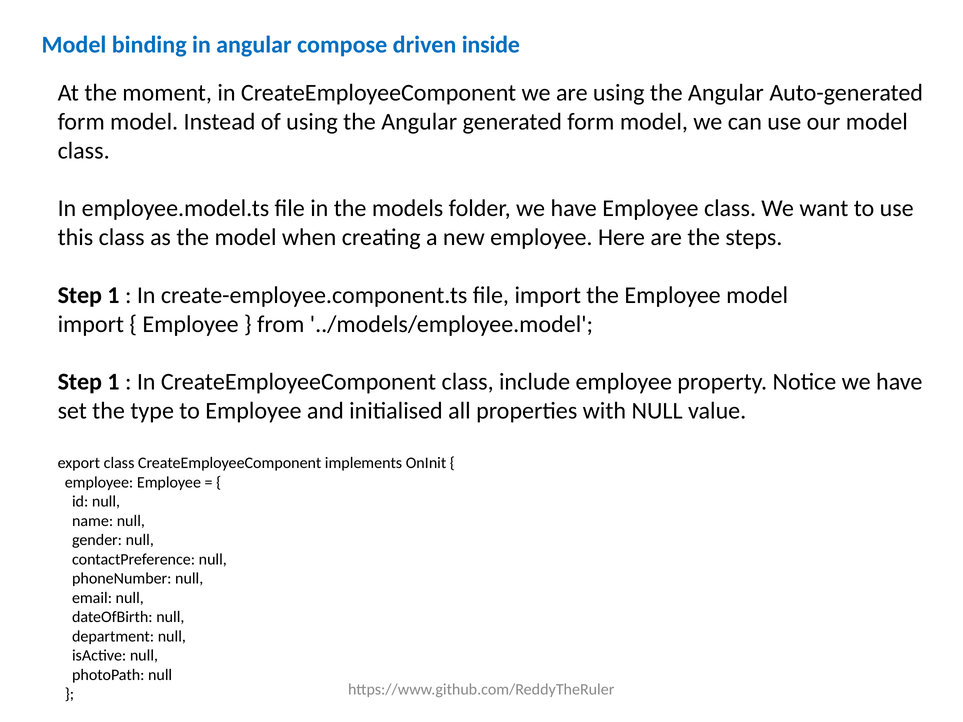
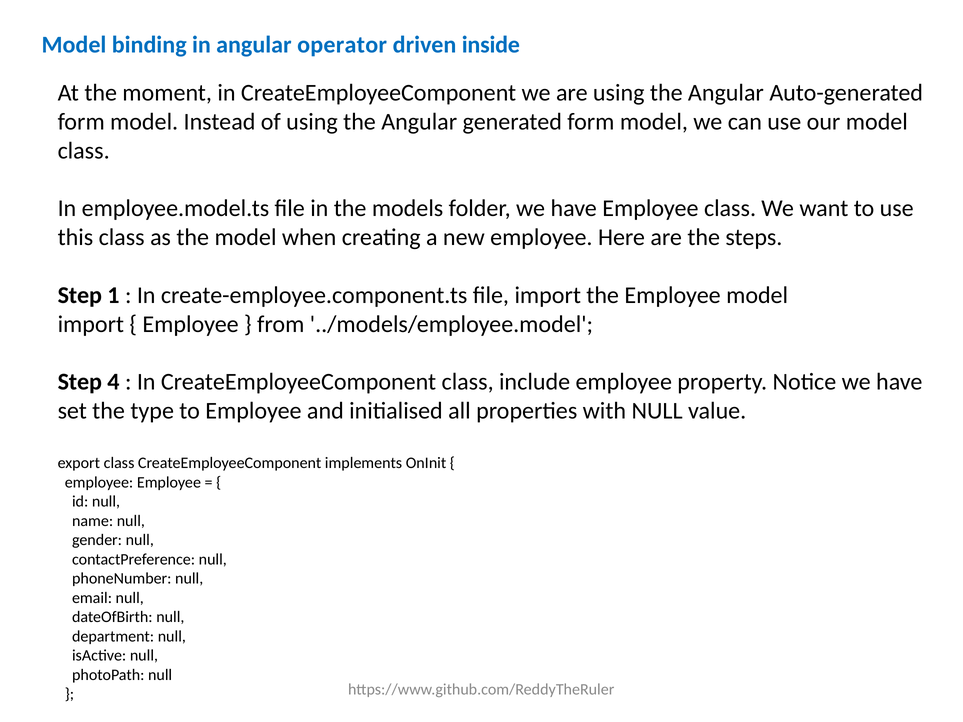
compose: compose -> operator (342, 45)
1: 1 -> 4 (113, 382)
